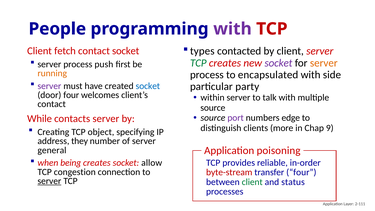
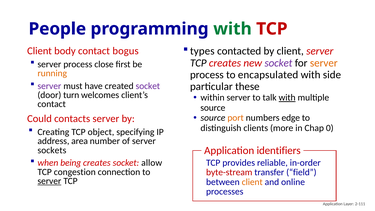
with colour: purple -> green (233, 29)
fetch: fetch -> body (65, 51)
contact socket: socket -> bogus (126, 51)
TCP colour: green -> black (198, 63)
push: push -> close (104, 64)
socket colour: blue -> purple (148, 86)
party: party -> these (247, 87)
door four: four -> turn (71, 95)
with underline: none -> present (287, 98)
port colour: purple -> orange (236, 118)
While: While -> Could (39, 119)
9: 9 -> 0 (330, 128)
they: they -> area (80, 141)
poisoning: poisoning -> identifiers (279, 150)
general: general -> sockets (52, 150)
transfer four: four -> field (301, 172)
client colour: green -> orange (252, 182)
status: status -> online (293, 182)
